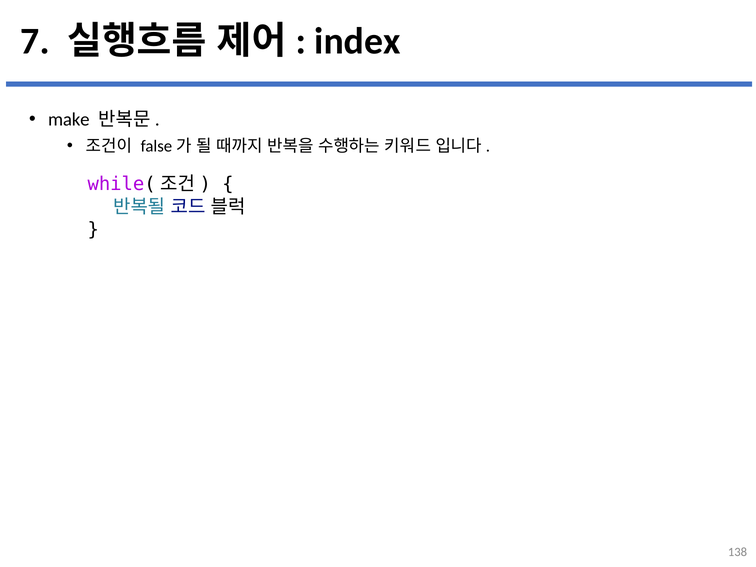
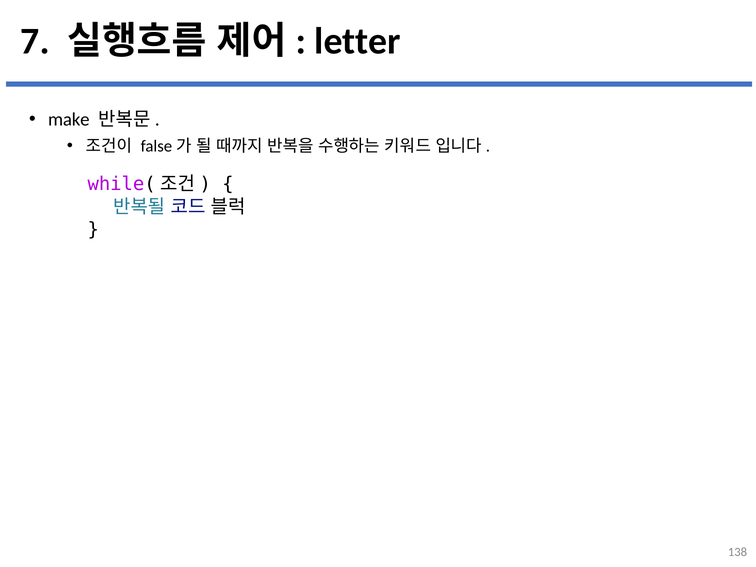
index: index -> letter (357, 41)
